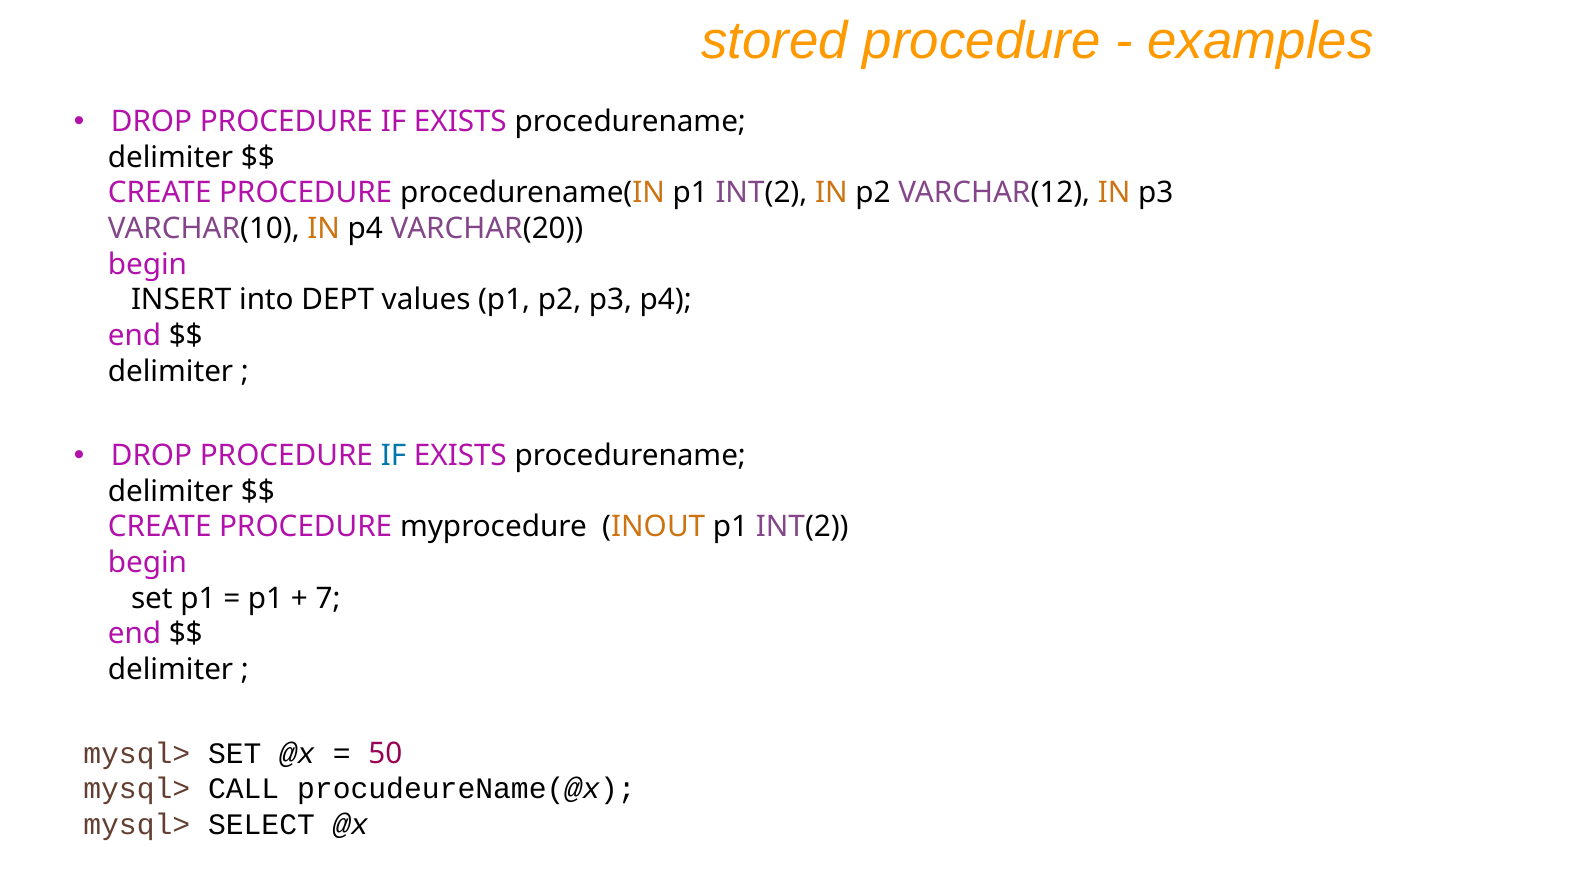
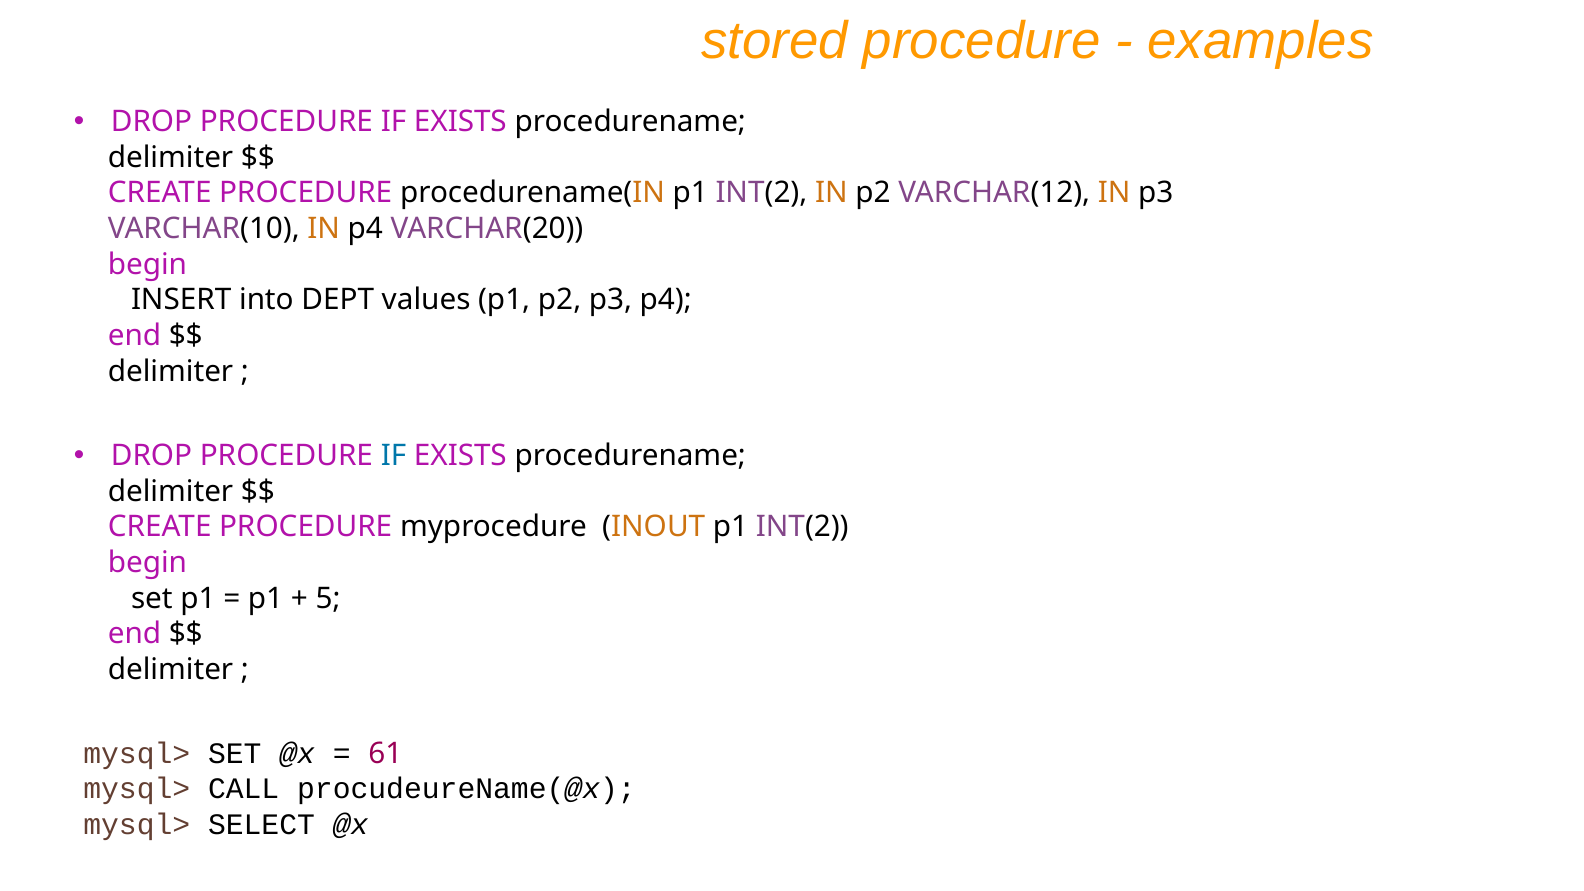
7: 7 -> 5 (328, 598)
50: 50 -> 61 (385, 754)
